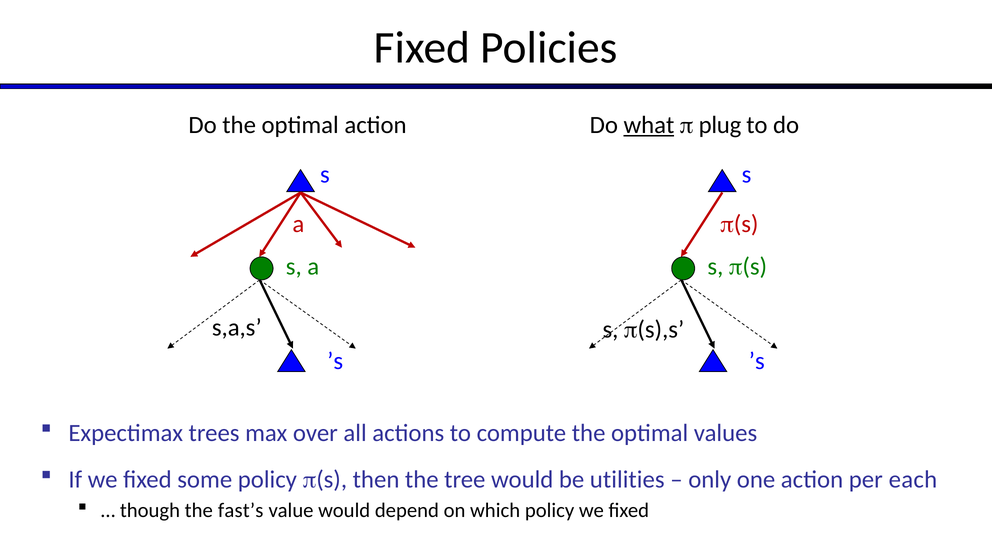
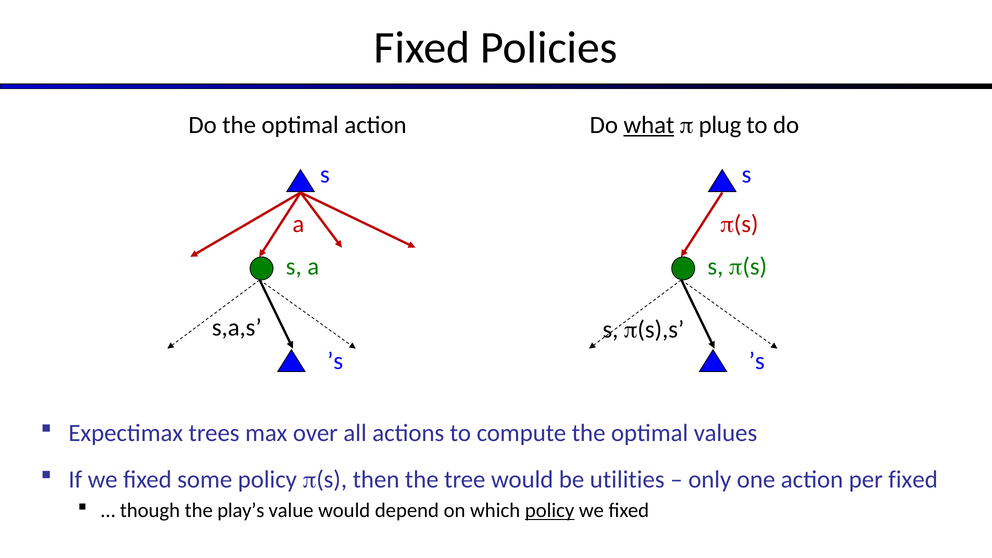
per each: each -> fixed (913, 480)
fast’s: fast’s -> play’s (241, 511)
policy underline: none -> present (550, 511)
